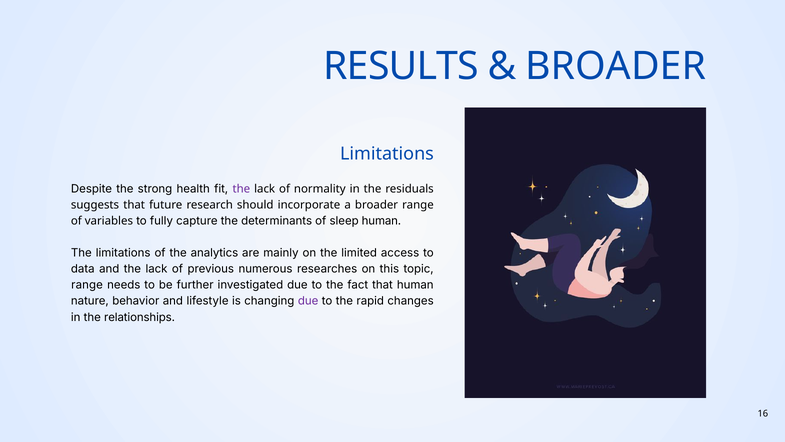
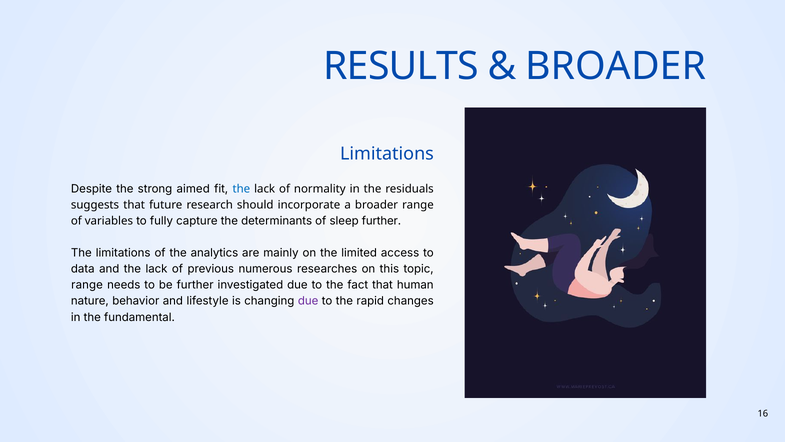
health: health -> aimed (193, 189)
the colour: purple -> blue (241, 189)
sleep human: human -> further (381, 221)
relationships: relationships -> fundamental (139, 317)
